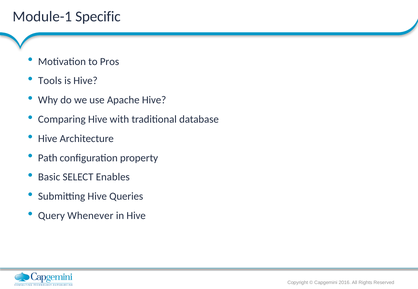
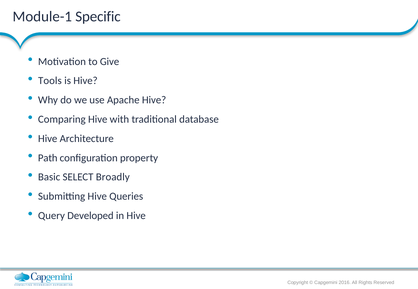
Pros: Pros -> Give (110, 62)
Enables: Enables -> Broadly (113, 177)
Whenever: Whenever -> Developed (90, 216)
